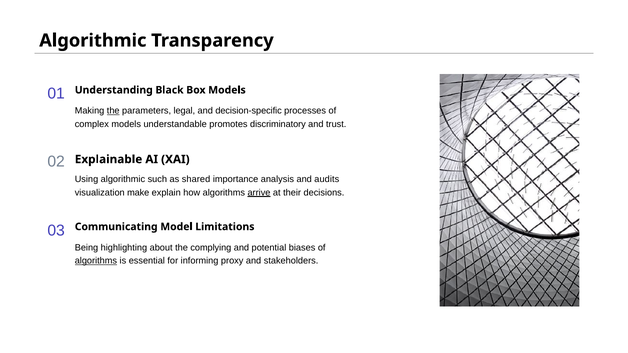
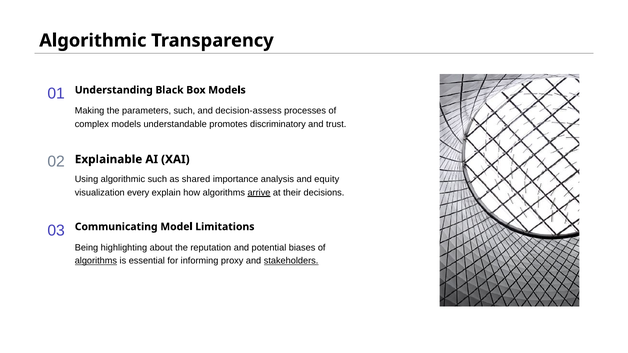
the underline: present -> none (113, 111)
parameters legal: legal -> such (184, 111)
decision-specific: decision-specific -> decision-assess (248, 111)
audits: audits -> equity (327, 180)
make: make -> every (138, 193)
complying: complying -> reputation (211, 248)
stakeholders underline: none -> present (291, 261)
